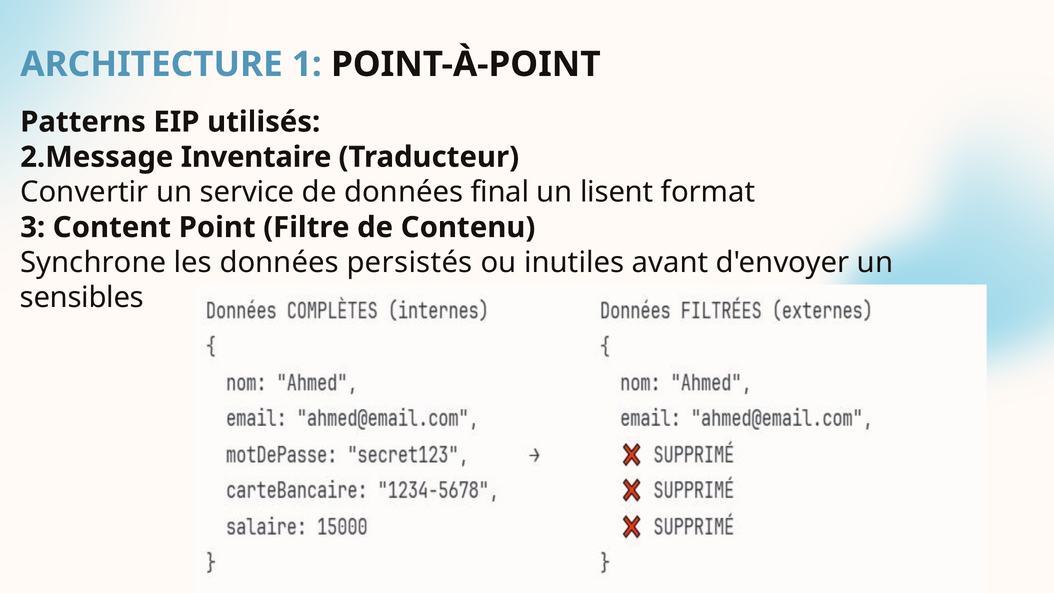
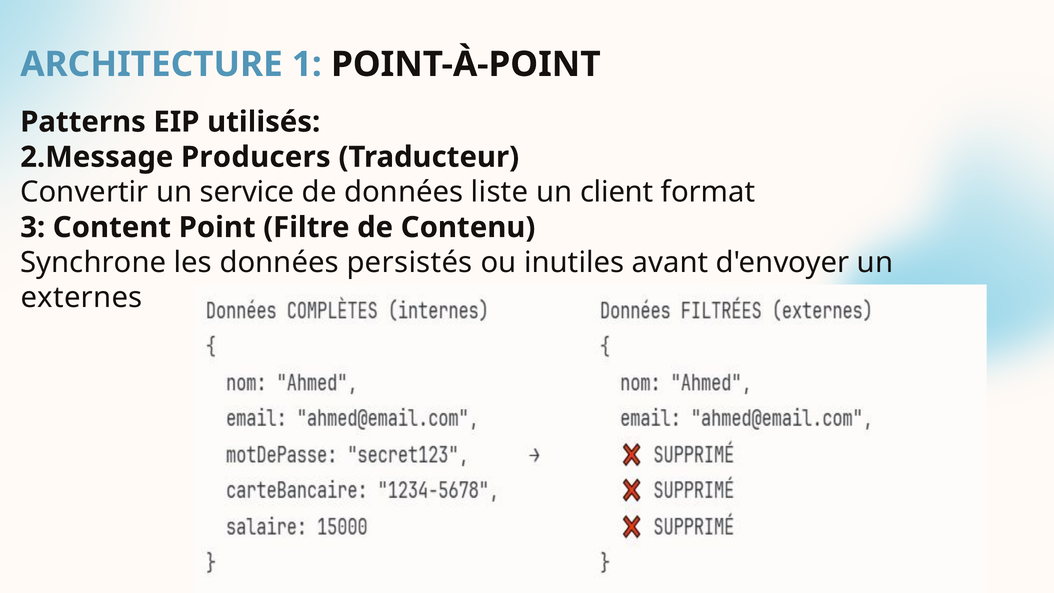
Inventaire: Inventaire -> Producers (256, 157)
final: final -> liste (500, 192)
lisent: lisent -> client (617, 192)
sensibles: sensibles -> externes (82, 298)
